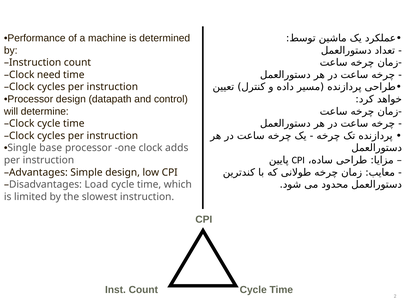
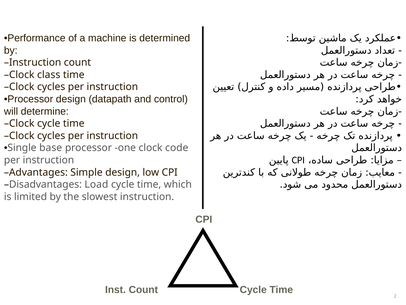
need: need -> class (49, 75)
adds: adds -> code (177, 148)
